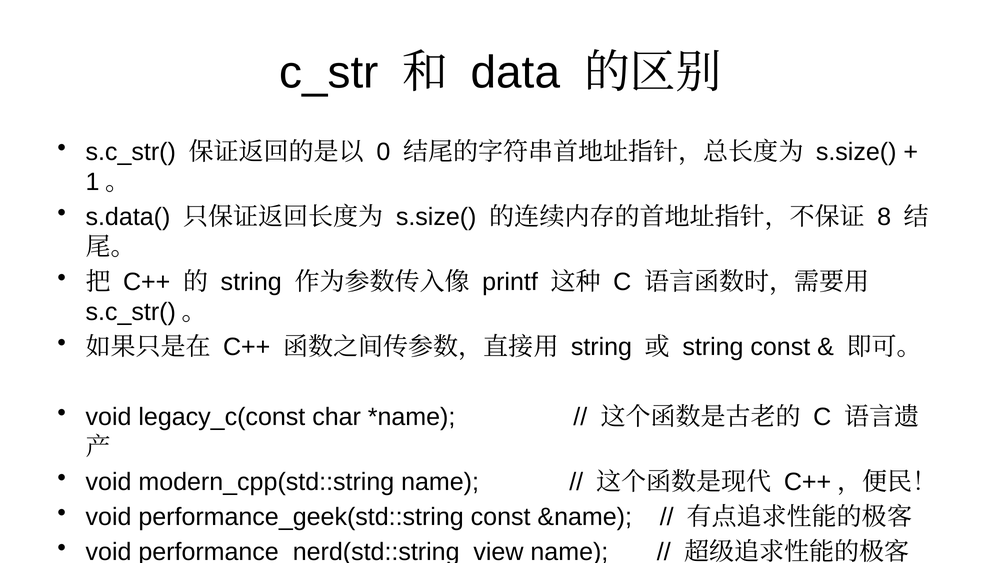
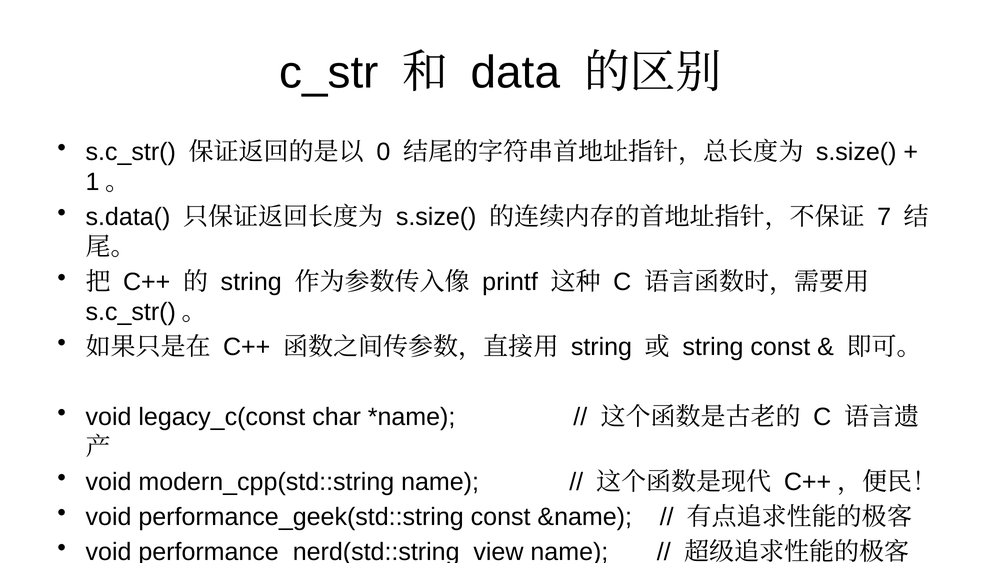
8: 8 -> 7 (884, 217)
